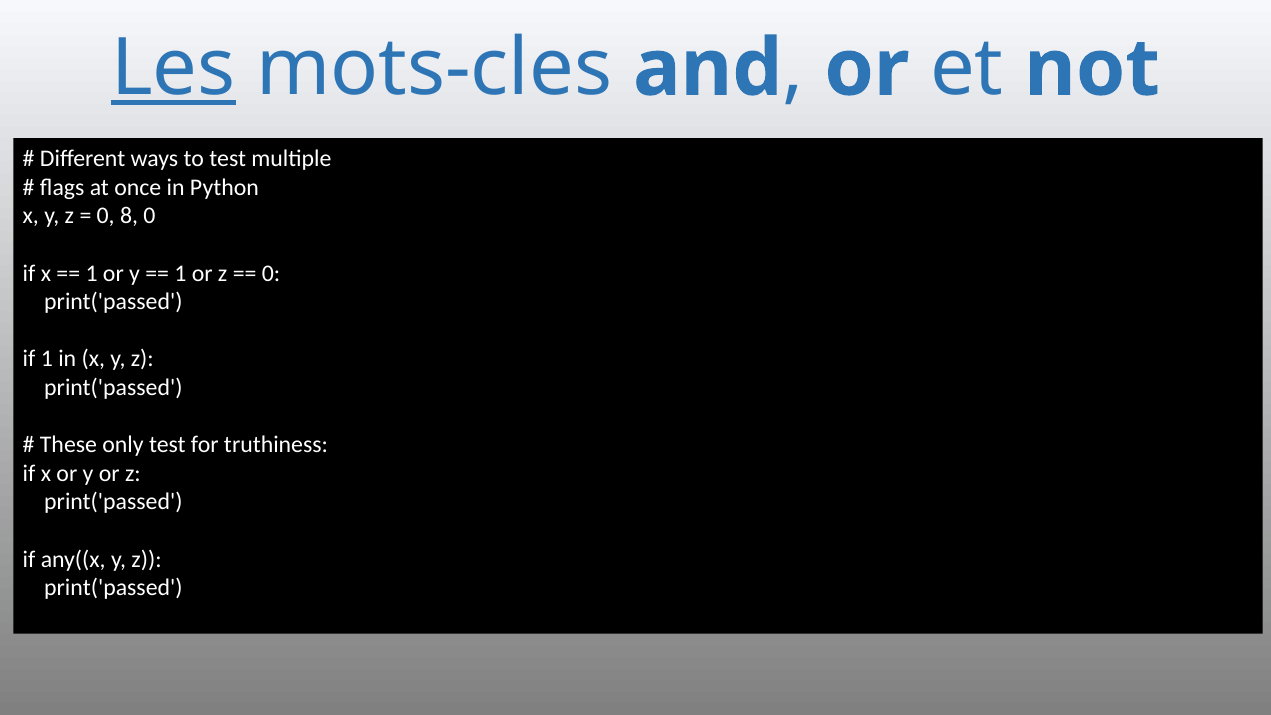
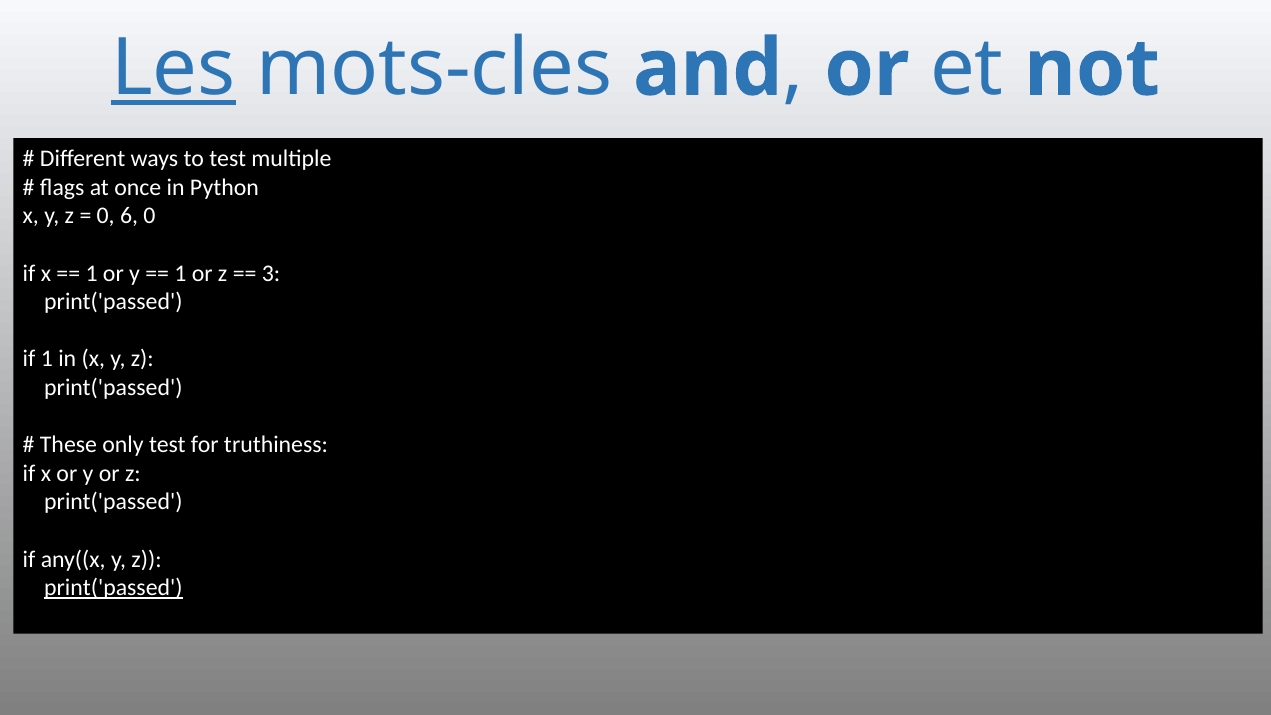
8: 8 -> 6 (129, 216)
0: 0 -> 3 (271, 273)
print('passed underline: none -> present (113, 588)
